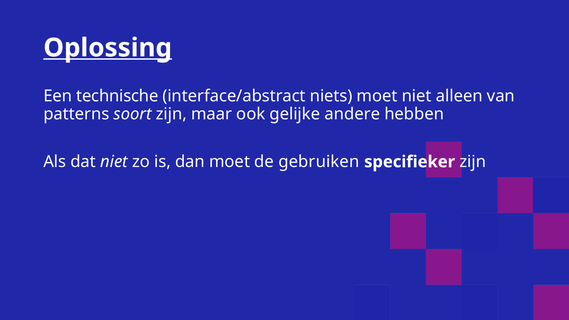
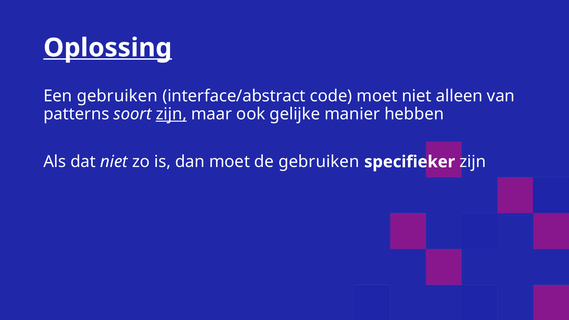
Een technische: technische -> gebruiken (117, 96)
niets: niets -> code (331, 96)
zijn underline: none -> present (171, 114)
andere: andere -> manier (352, 114)
